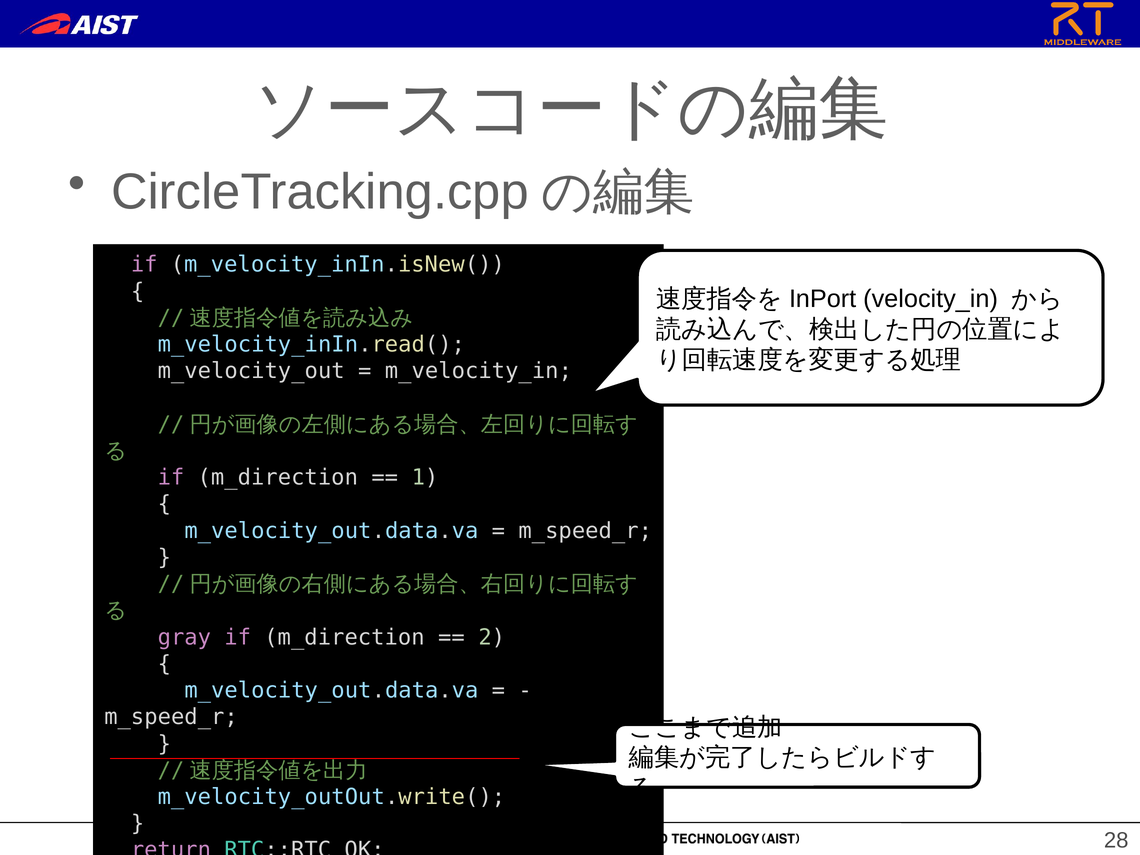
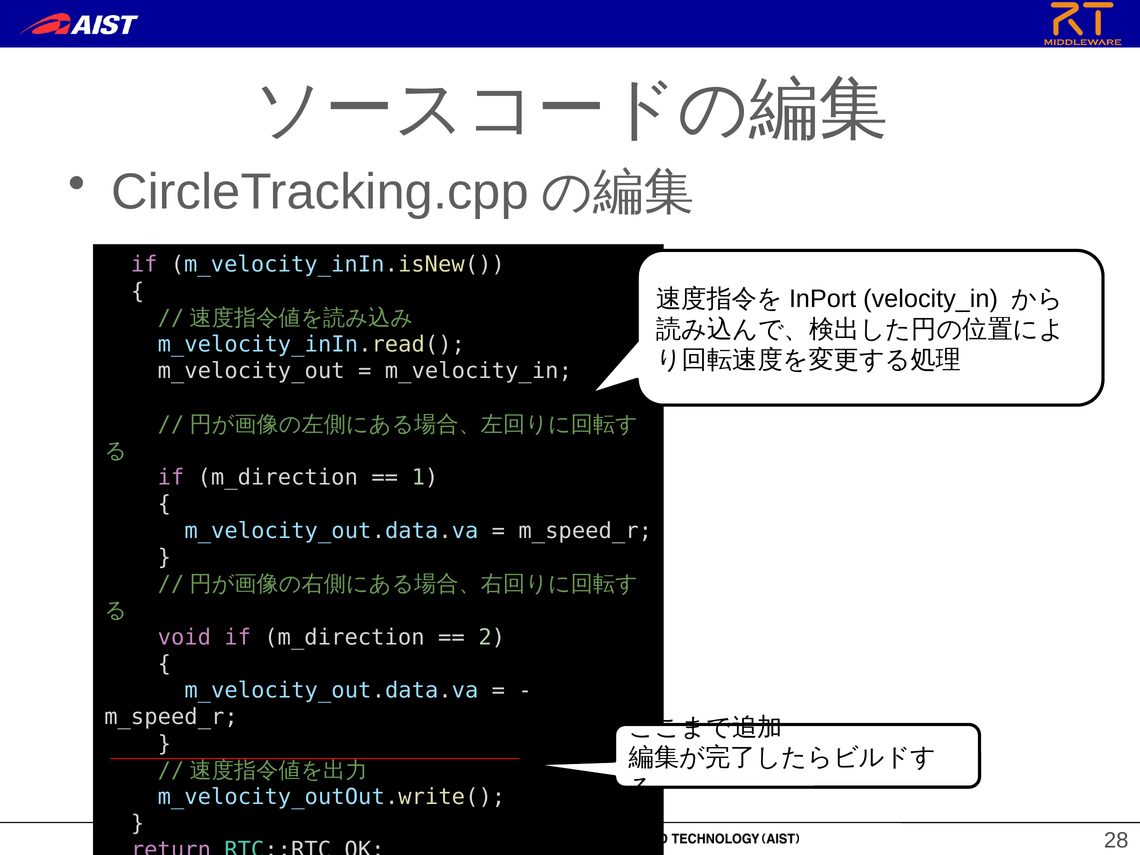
gray: gray -> void (184, 637)
